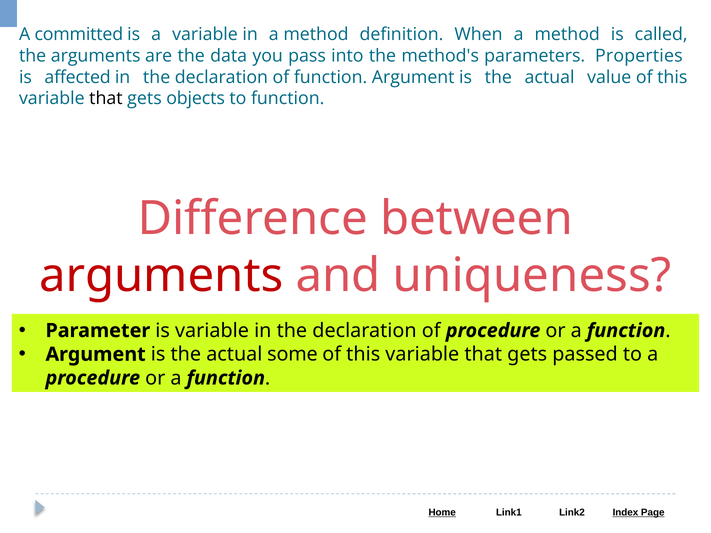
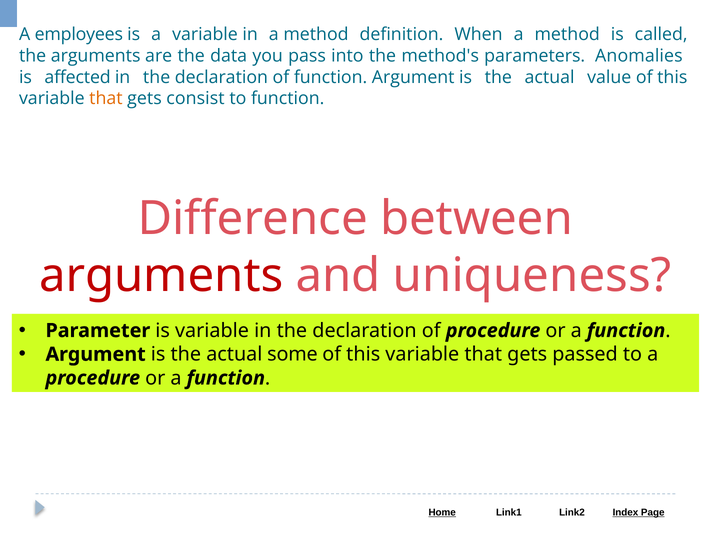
committed: committed -> employees (79, 35)
Properties: Properties -> Anomalies (639, 56)
that colour: black -> orange (106, 99)
objects: objects -> consist (195, 99)
